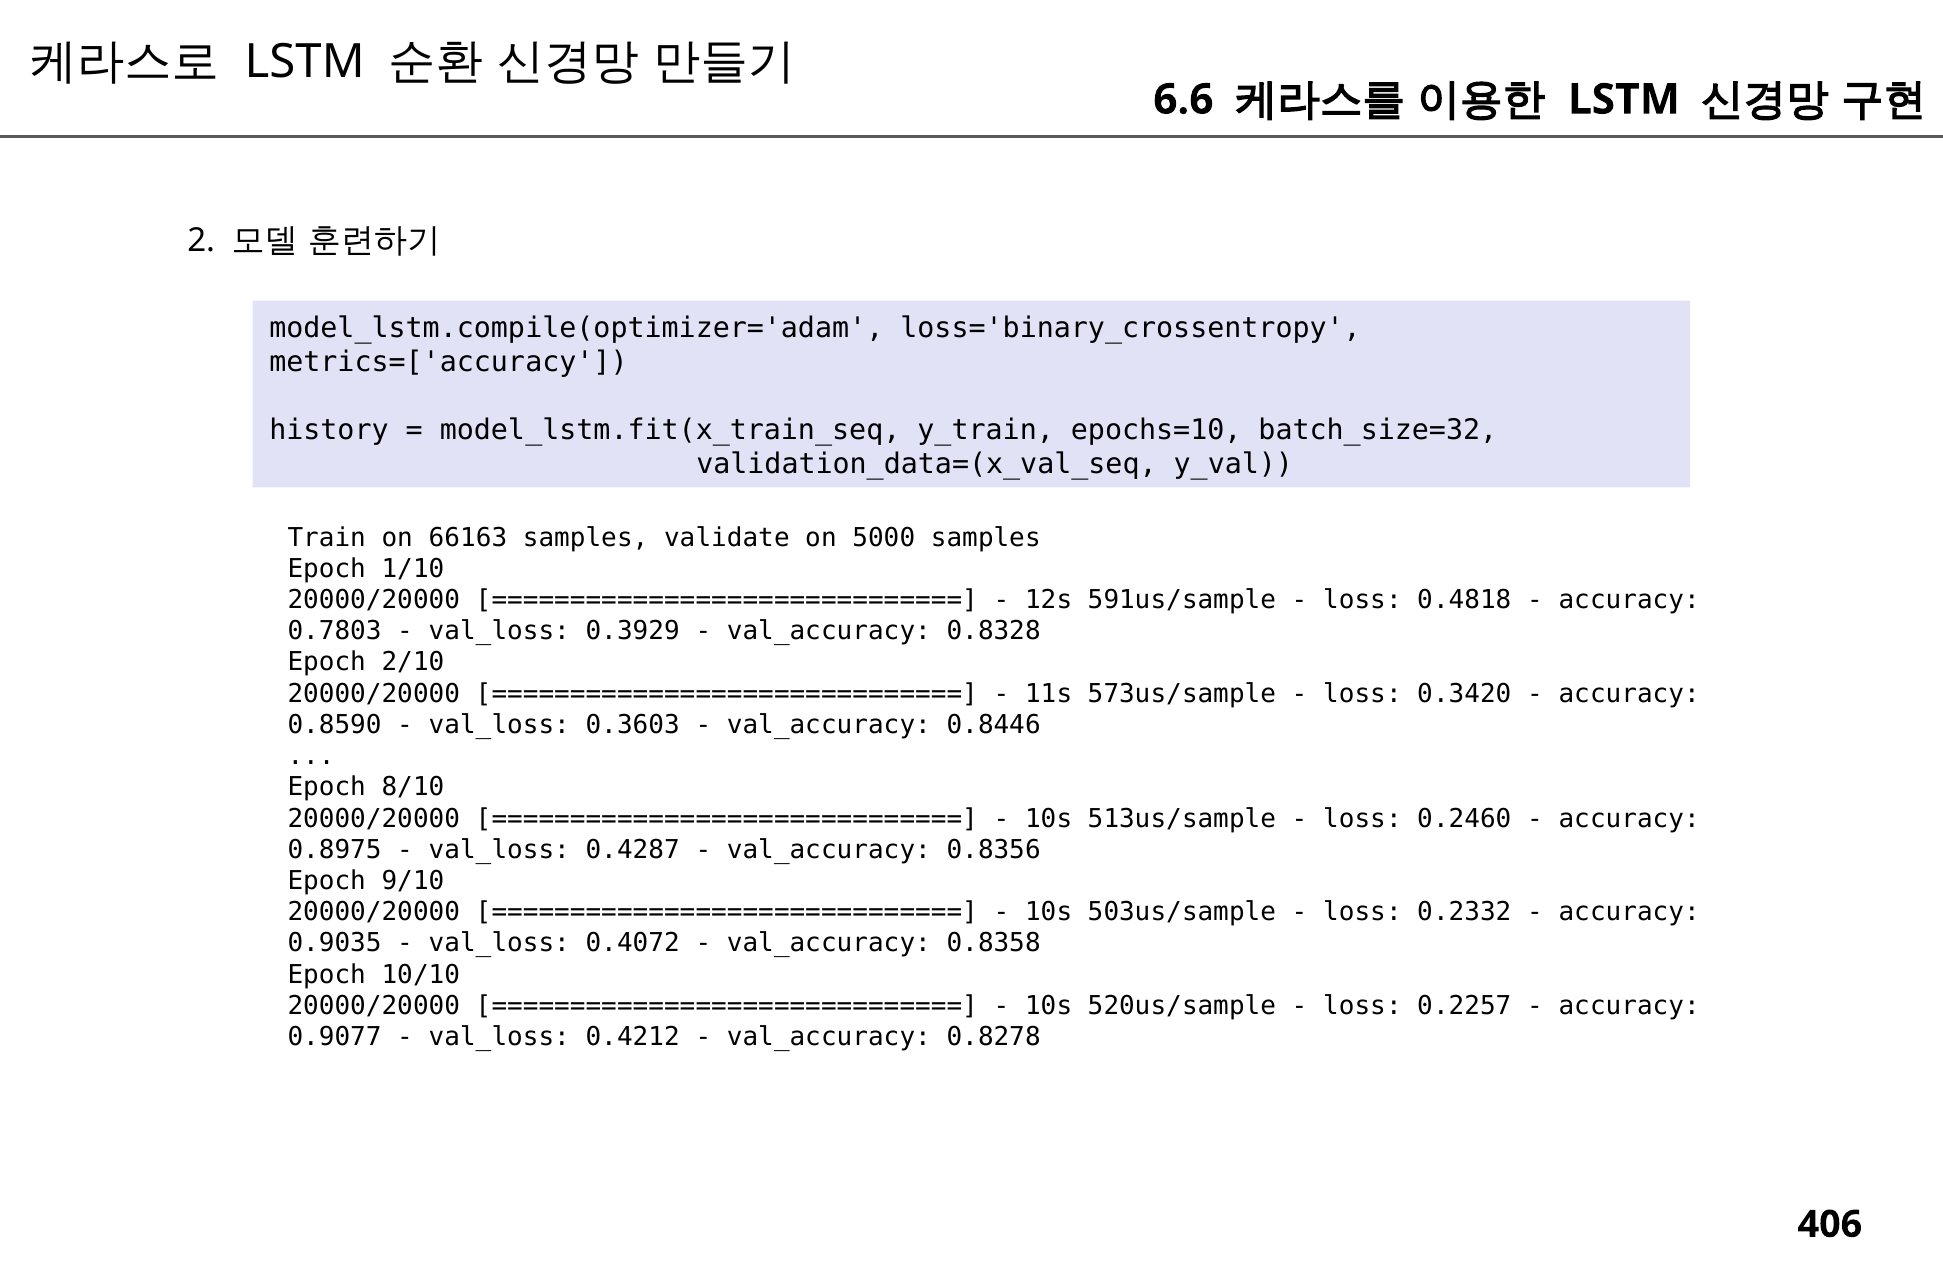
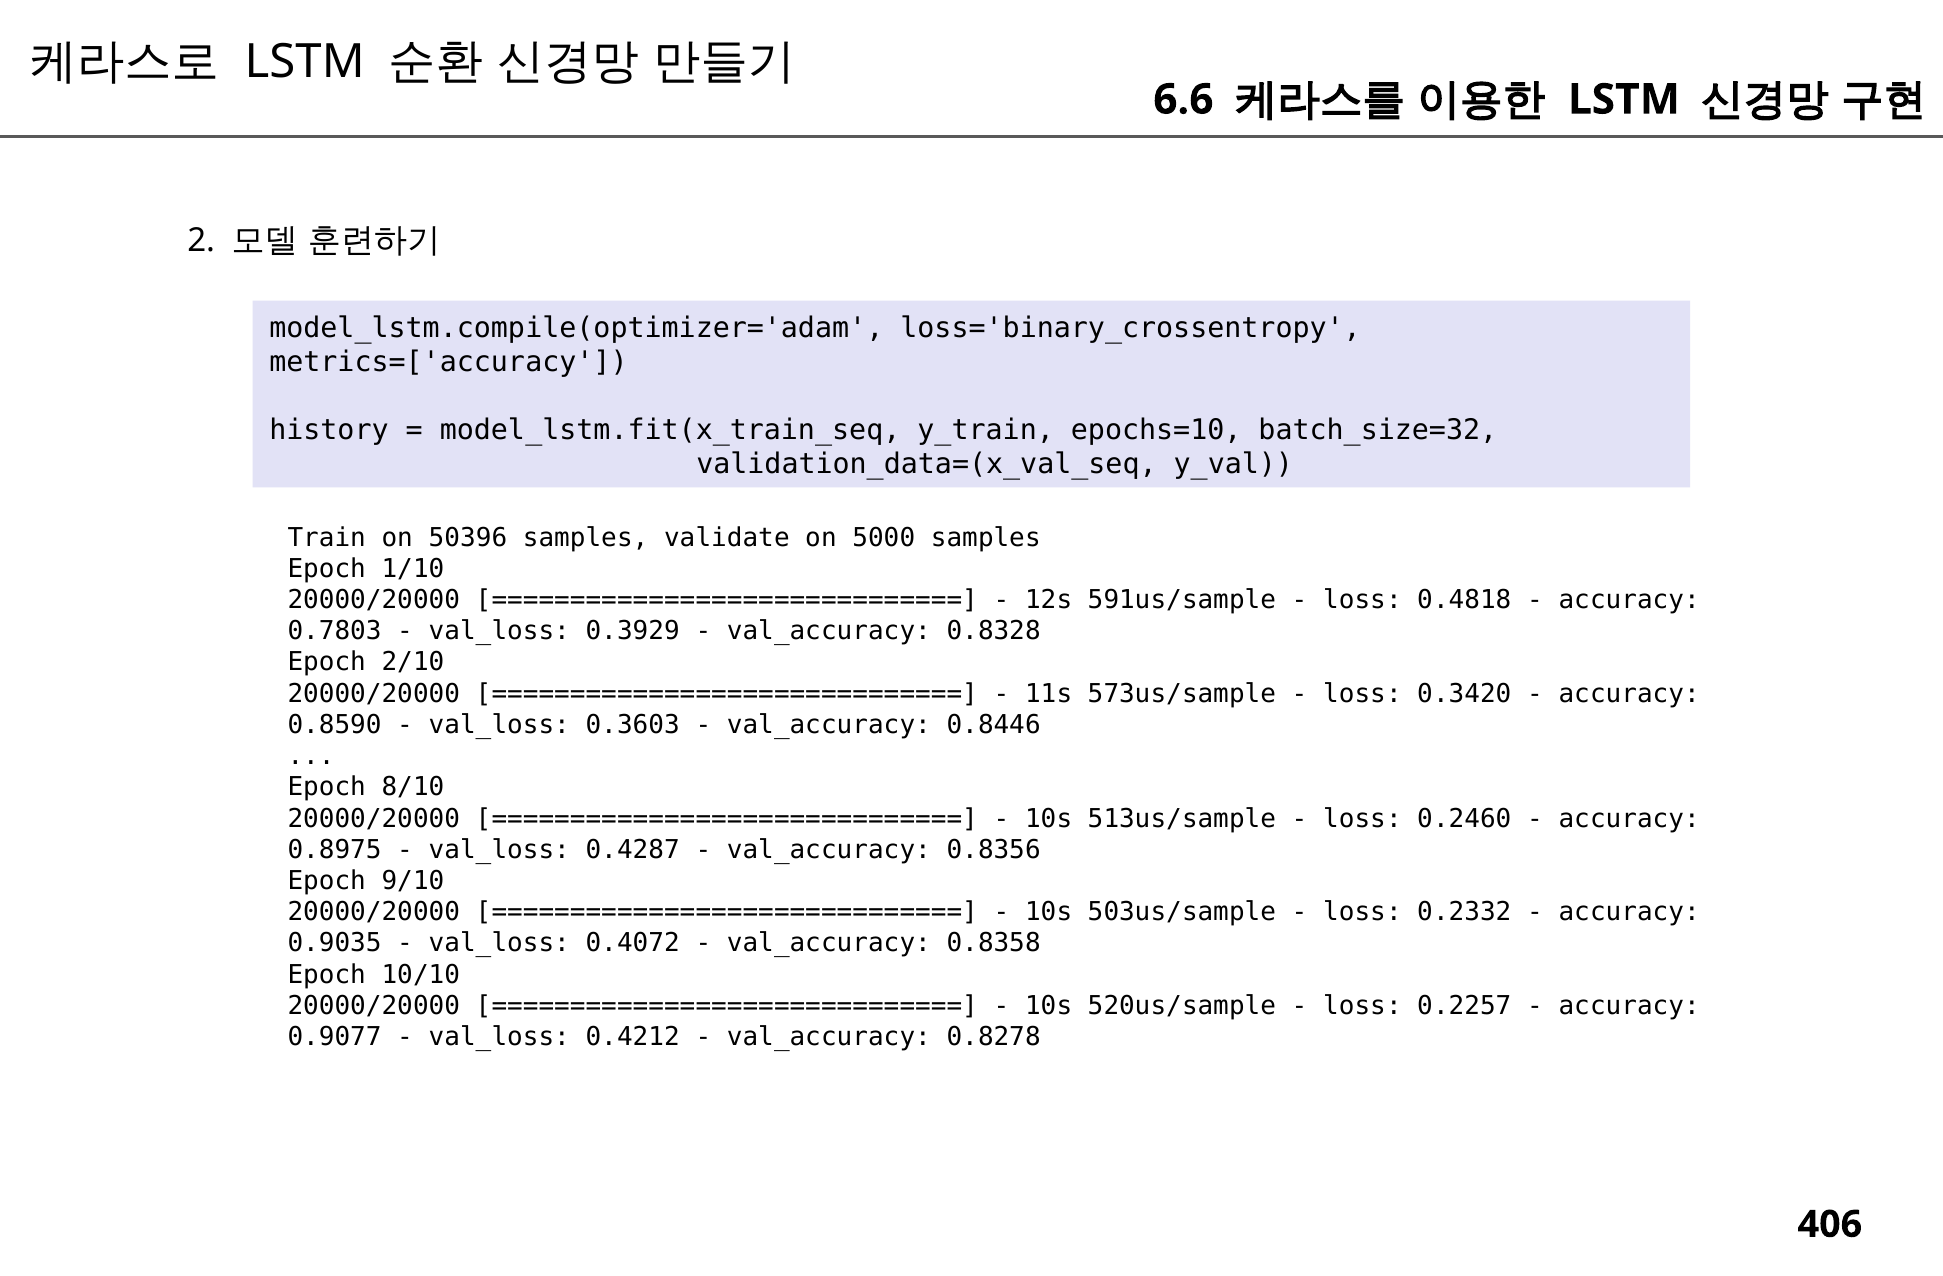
66163: 66163 -> 50396 (468, 538)
